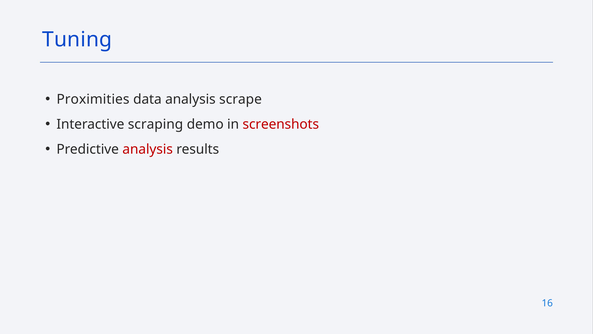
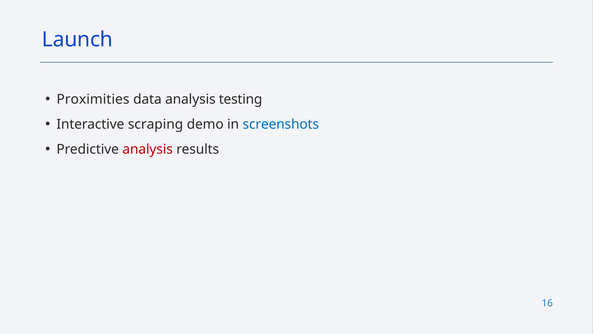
Tuning: Tuning -> Launch (77, 40)
scrape: scrape -> testing (241, 99)
screenshots colour: red -> blue (281, 124)
